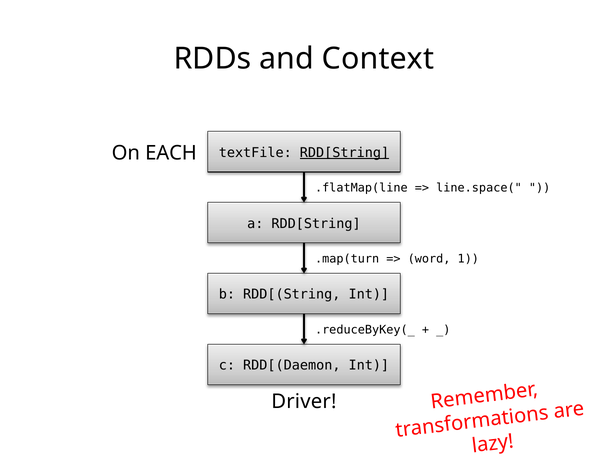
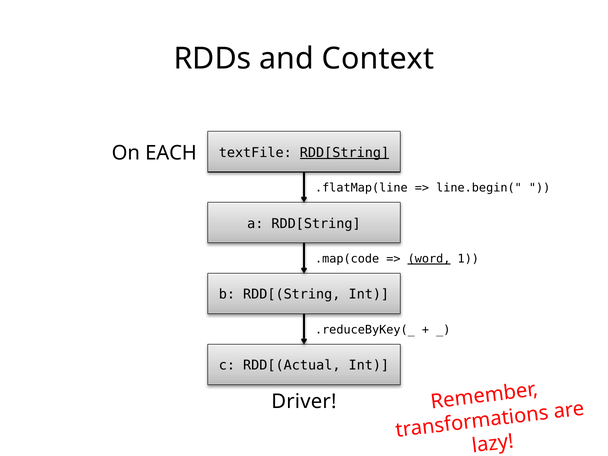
line.space(: line.space( -> line.begin( (479, 188)
.map(turn: .map(turn -> .map(code (347, 259)
word underline: none -> present (429, 259)
RDD[(Daemon: RDD[(Daemon -> RDD[(Actual (292, 365)
